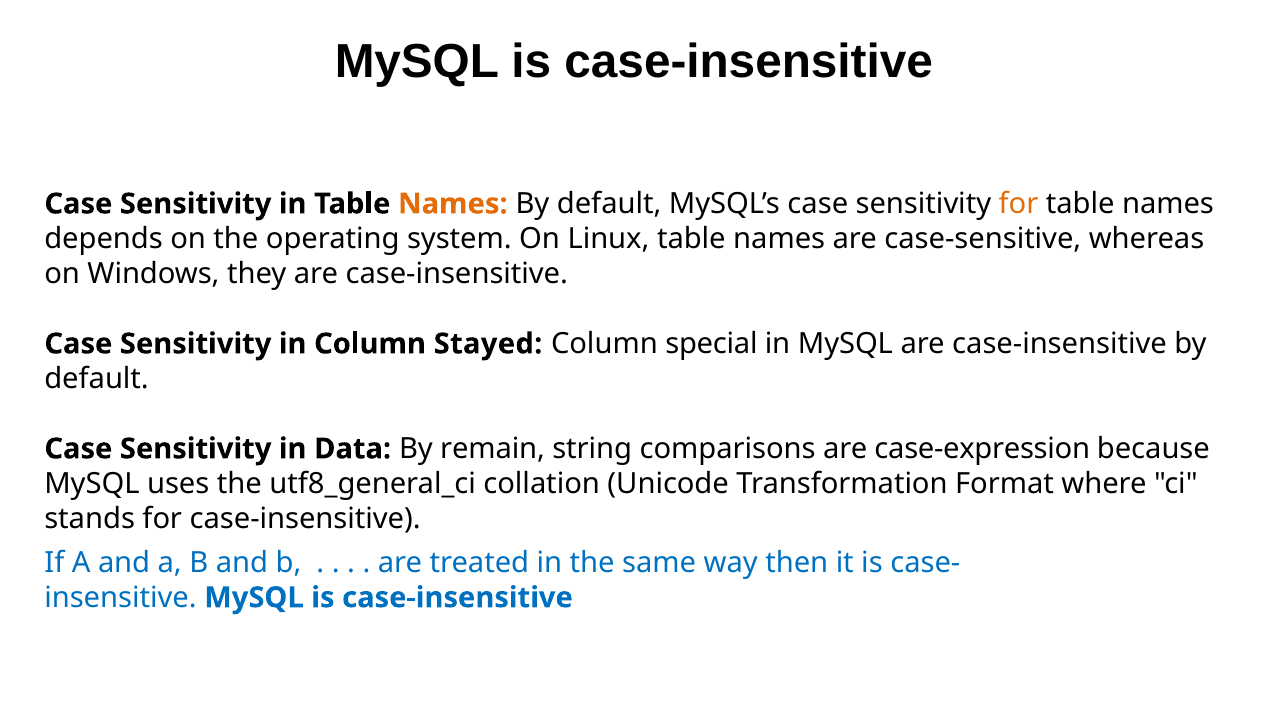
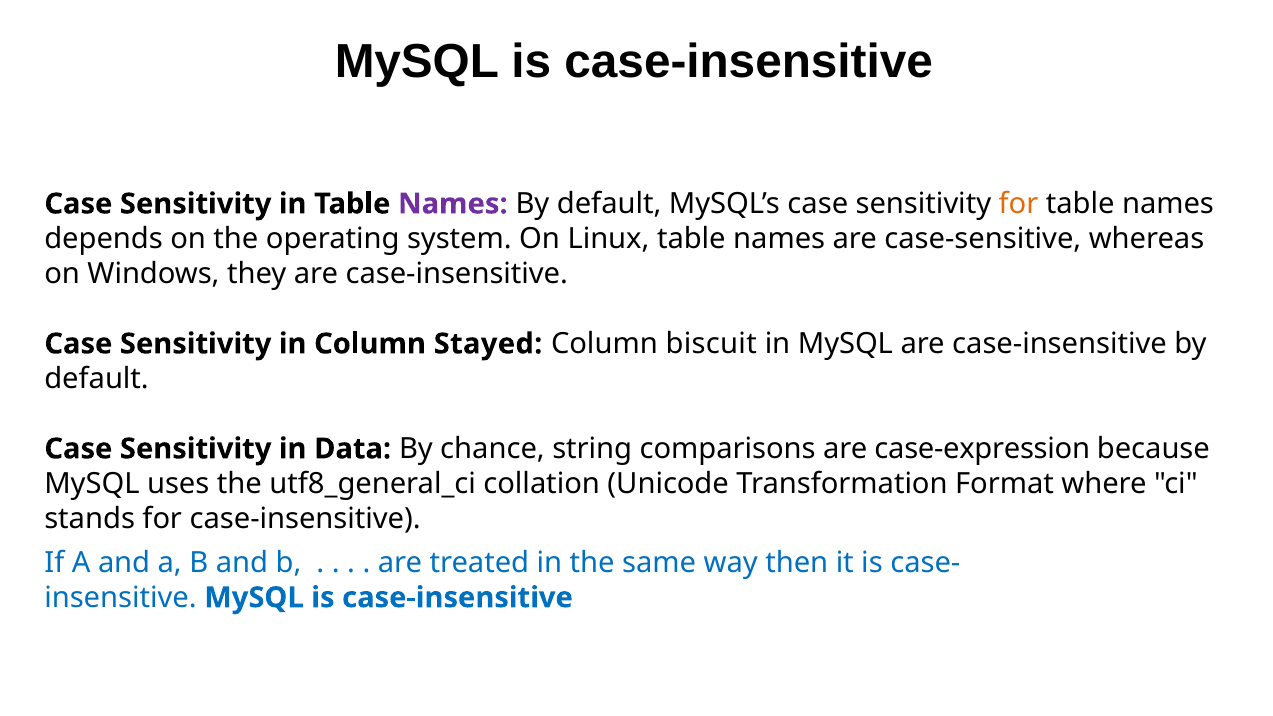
Names colour: orange -> purple (453, 204)
special: special -> biscuit (711, 344)
remain: remain -> chance (492, 449)
